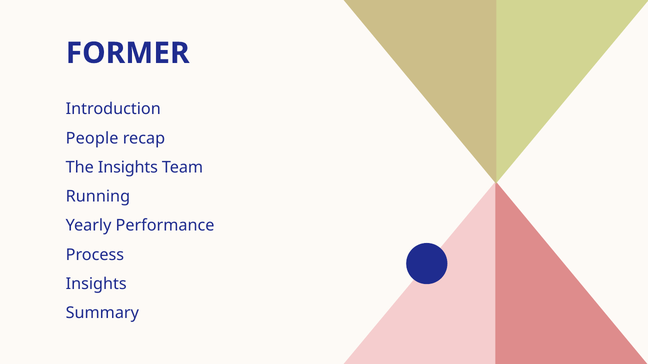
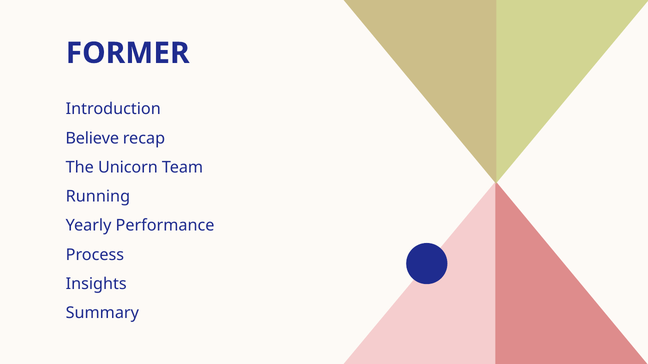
People: People -> Believe (92, 138)
The Insights: Insights -> Unicorn (128, 168)
